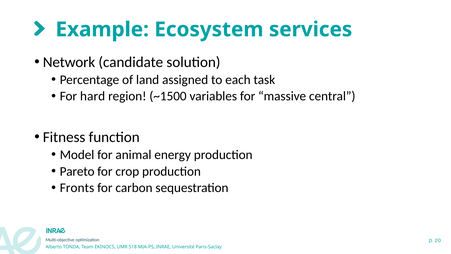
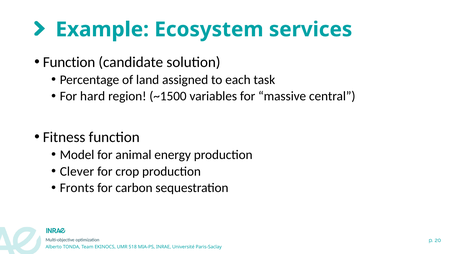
Network: Network -> Function (69, 62)
Pareto: Pareto -> Clever (77, 171)
